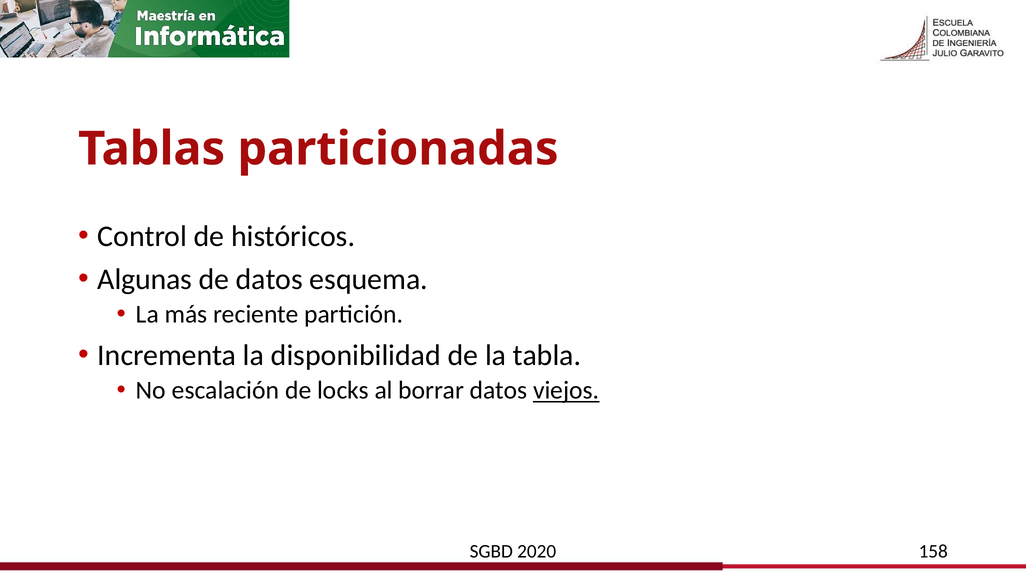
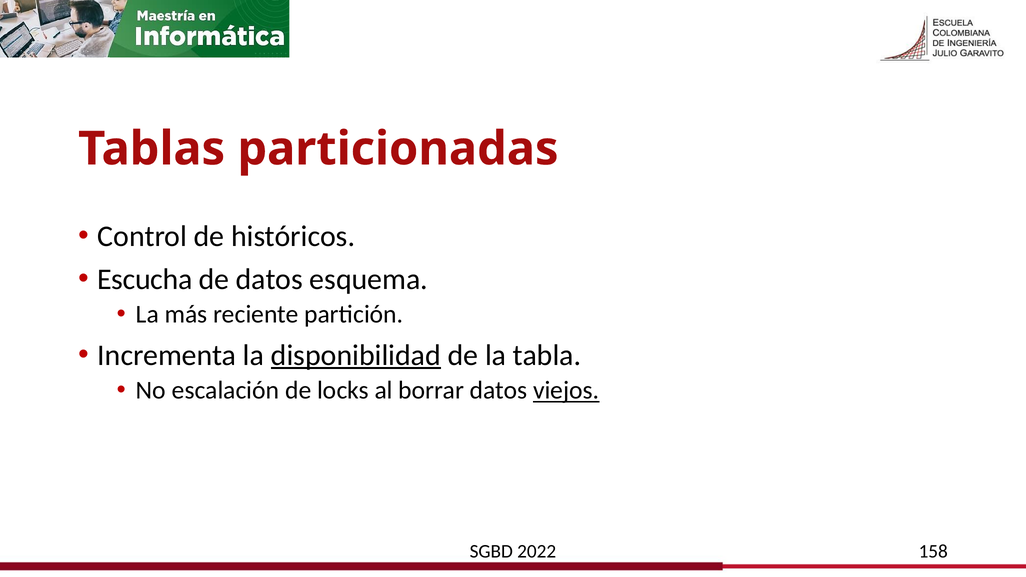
Algunas: Algunas -> Escucha (145, 279)
disponibilidad underline: none -> present (356, 355)
2020: 2020 -> 2022 (537, 552)
